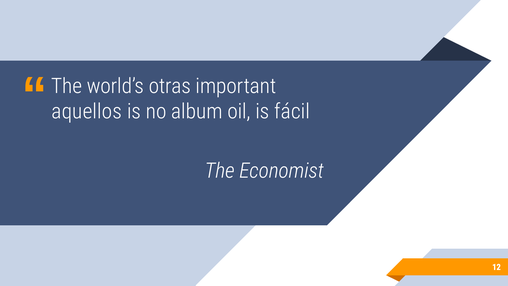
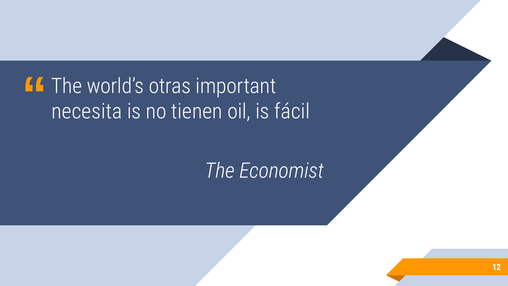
aquellos: aquellos -> necesita (87, 111)
album: album -> tienen (197, 111)
